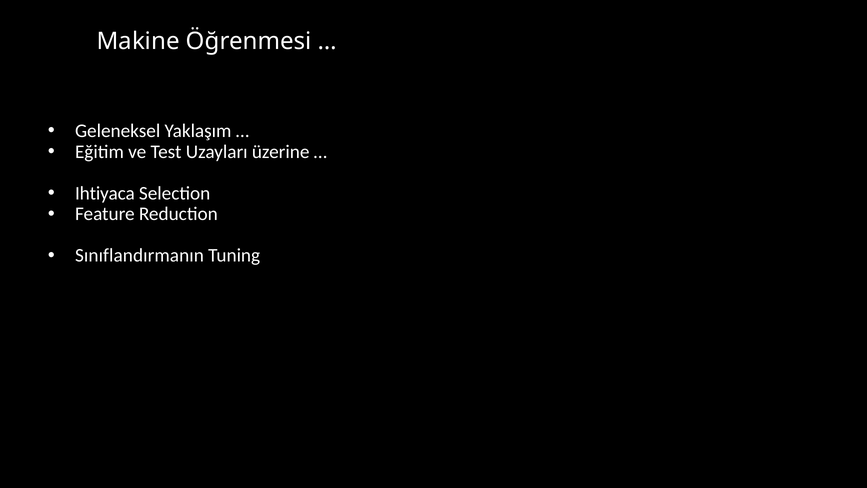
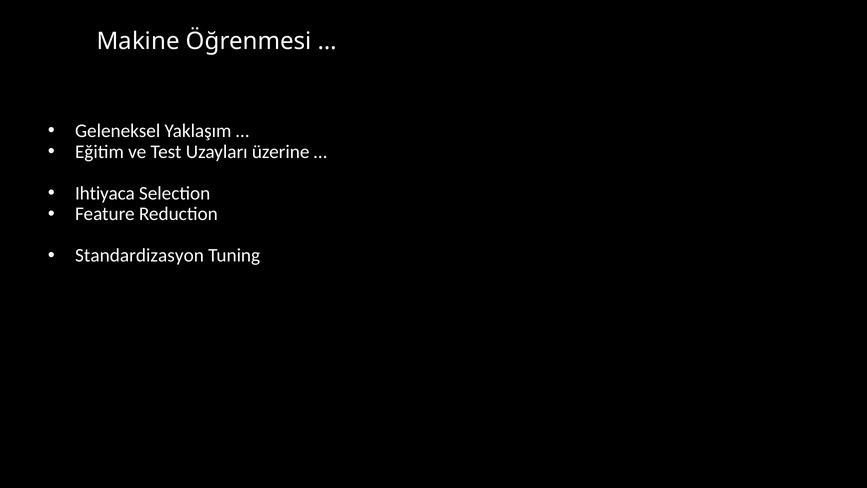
Sınıflandırmanın: Sınıflandırmanın -> Standardizasyon (140, 255)
